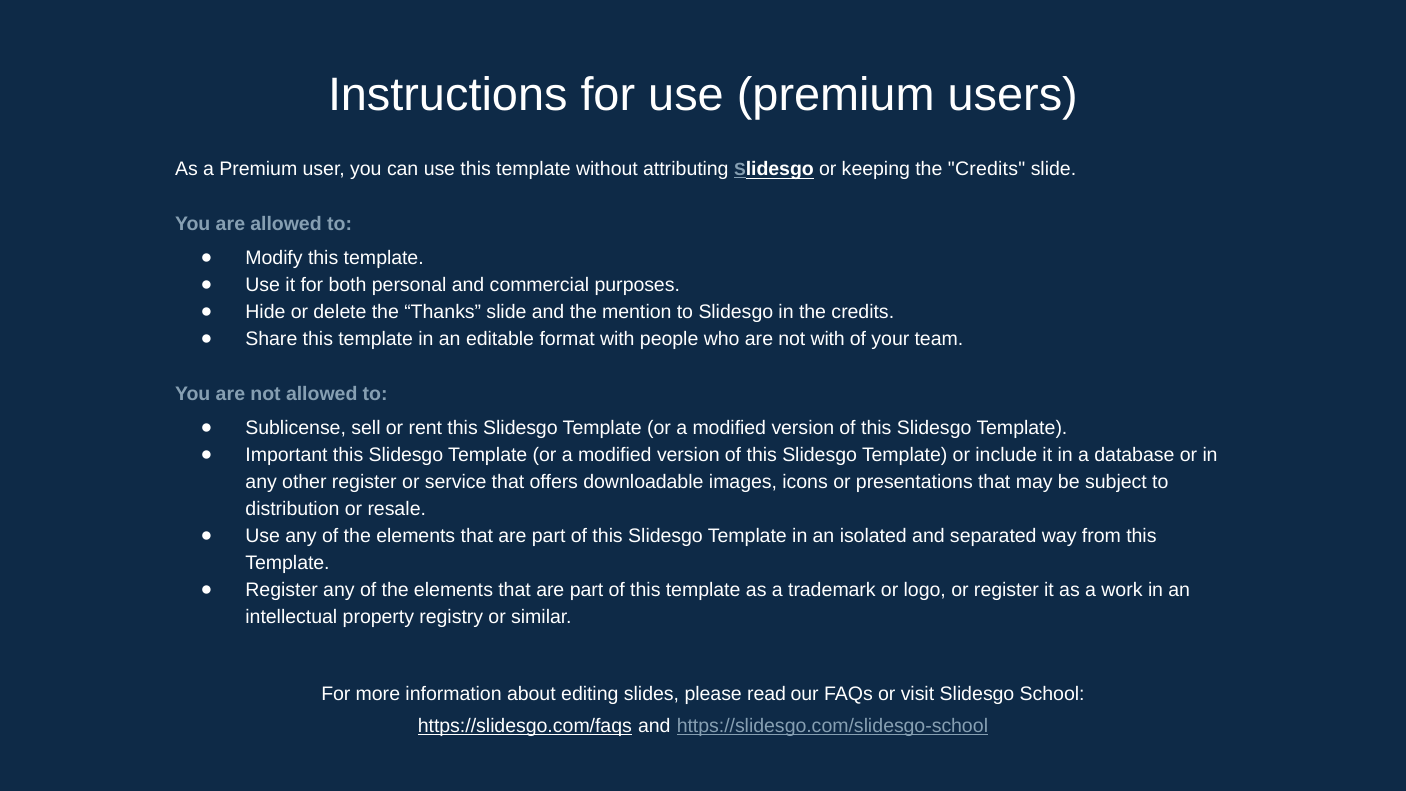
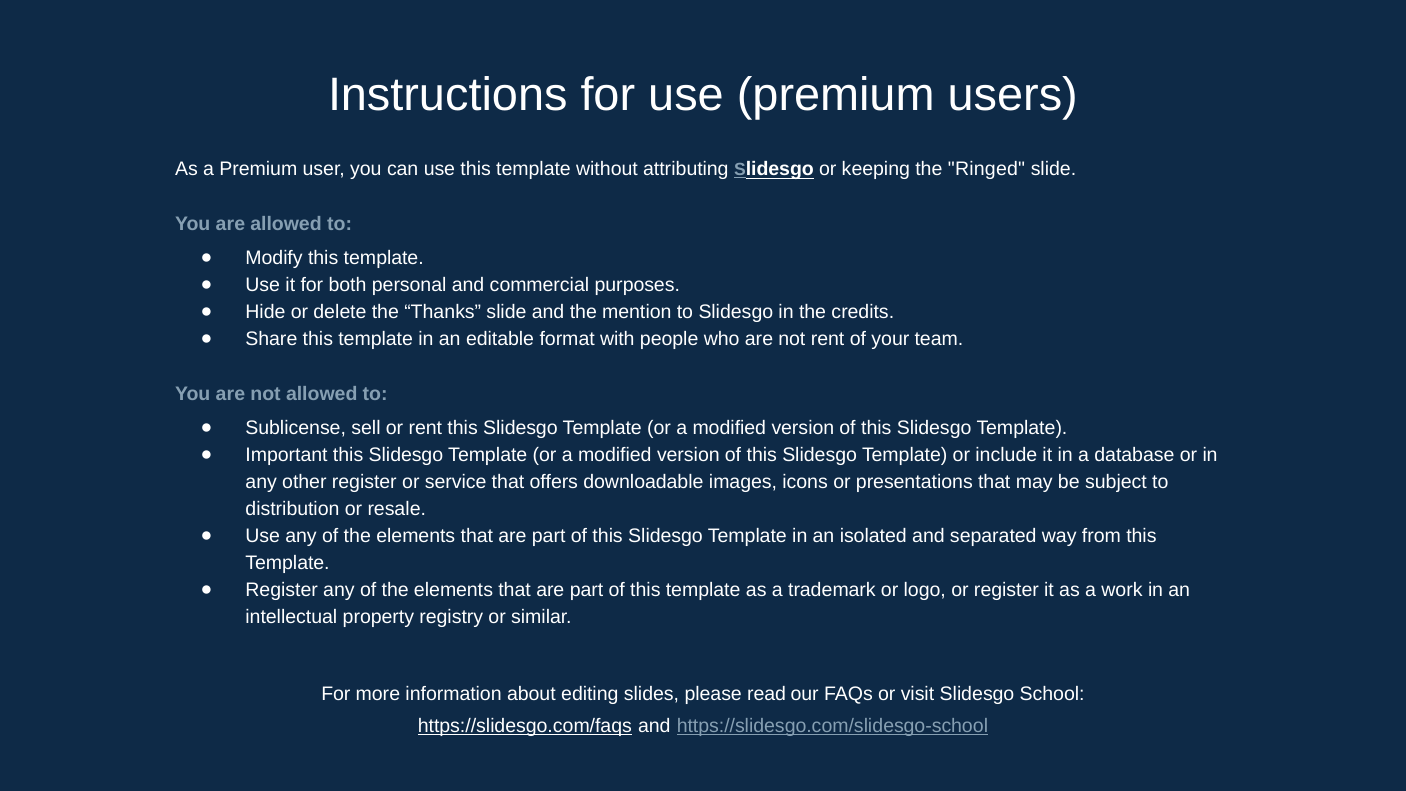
keeping the Credits: Credits -> Ringed (987, 169)
not with: with -> rent (828, 339)
